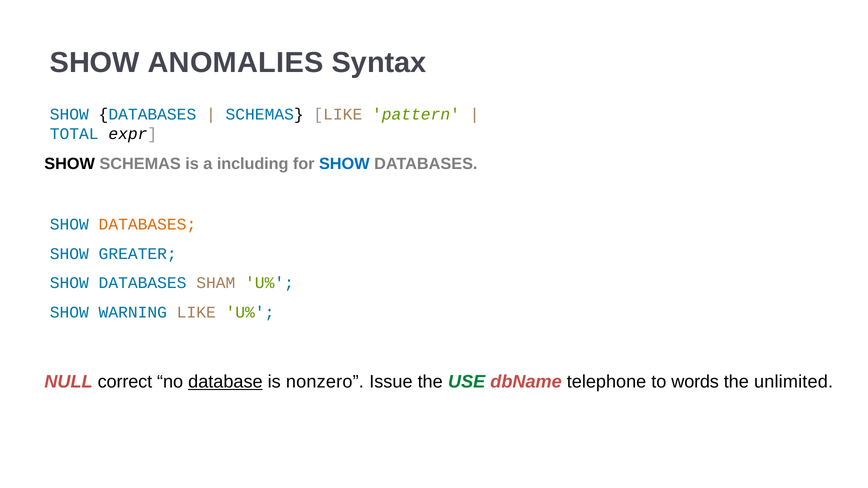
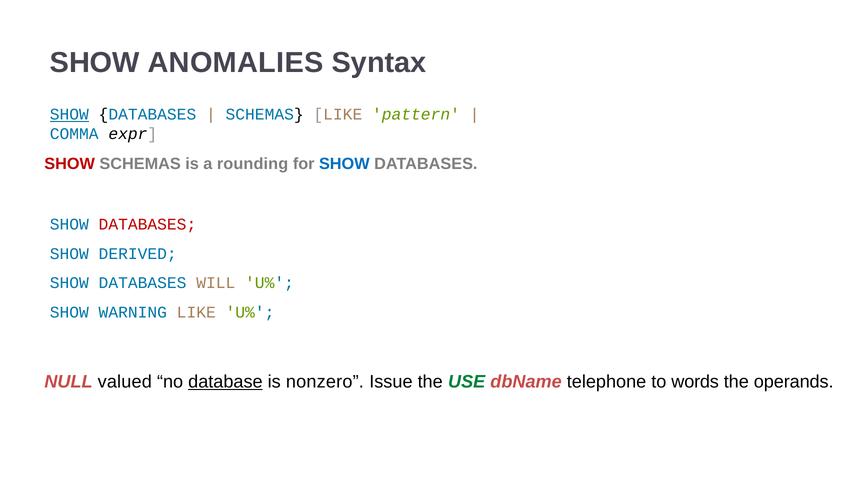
SHOW underline: none -> present (69, 115)
TOTAL: TOTAL -> COMMA (74, 134)
SHOW colour: black -> red (70, 164)
including: including -> rounding (253, 164)
DATABASES colour: orange -> red (147, 225)
GREATER: GREATER -> DERIVED (138, 254)
SHAM: SHAM -> WILL (216, 283)
correct: correct -> valued (125, 382)
unlimited: unlimited -> operands (794, 382)
